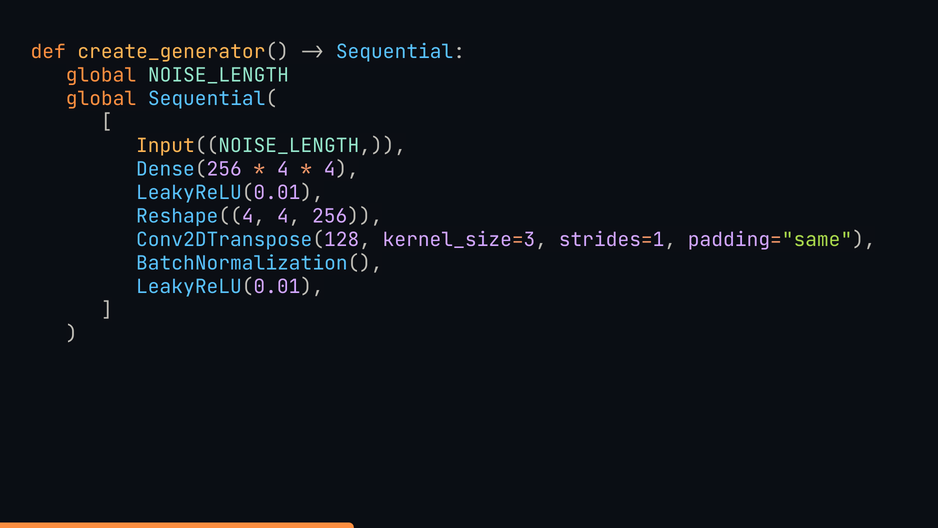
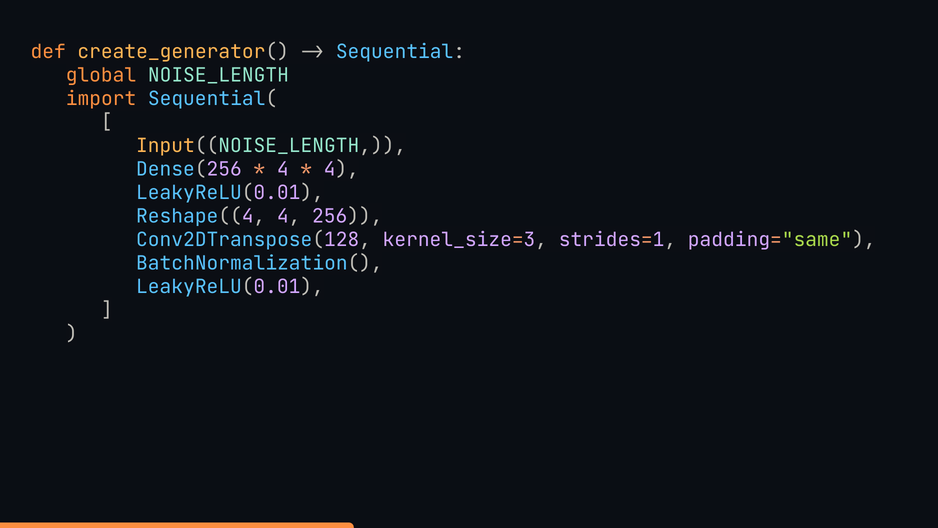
global: global -> import (101, 99)
